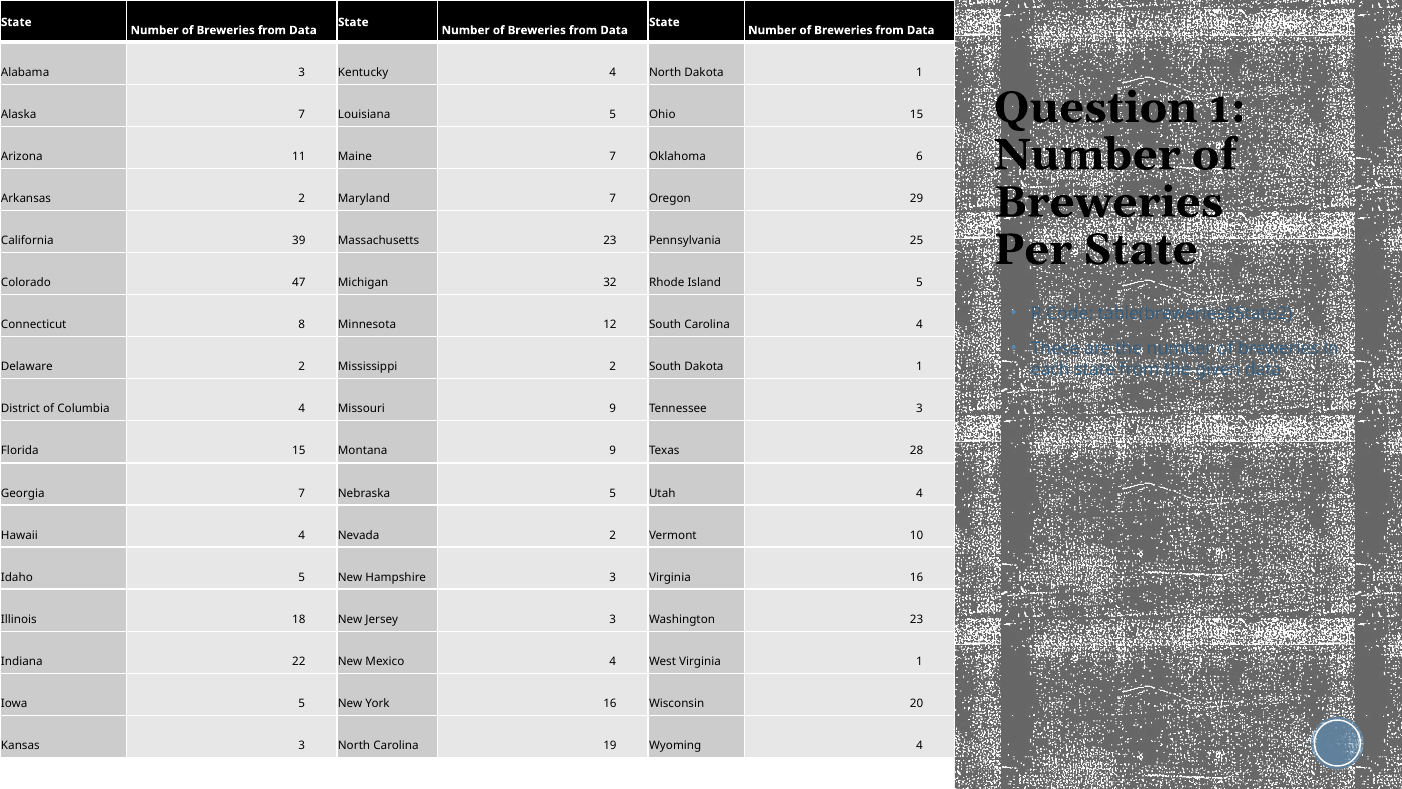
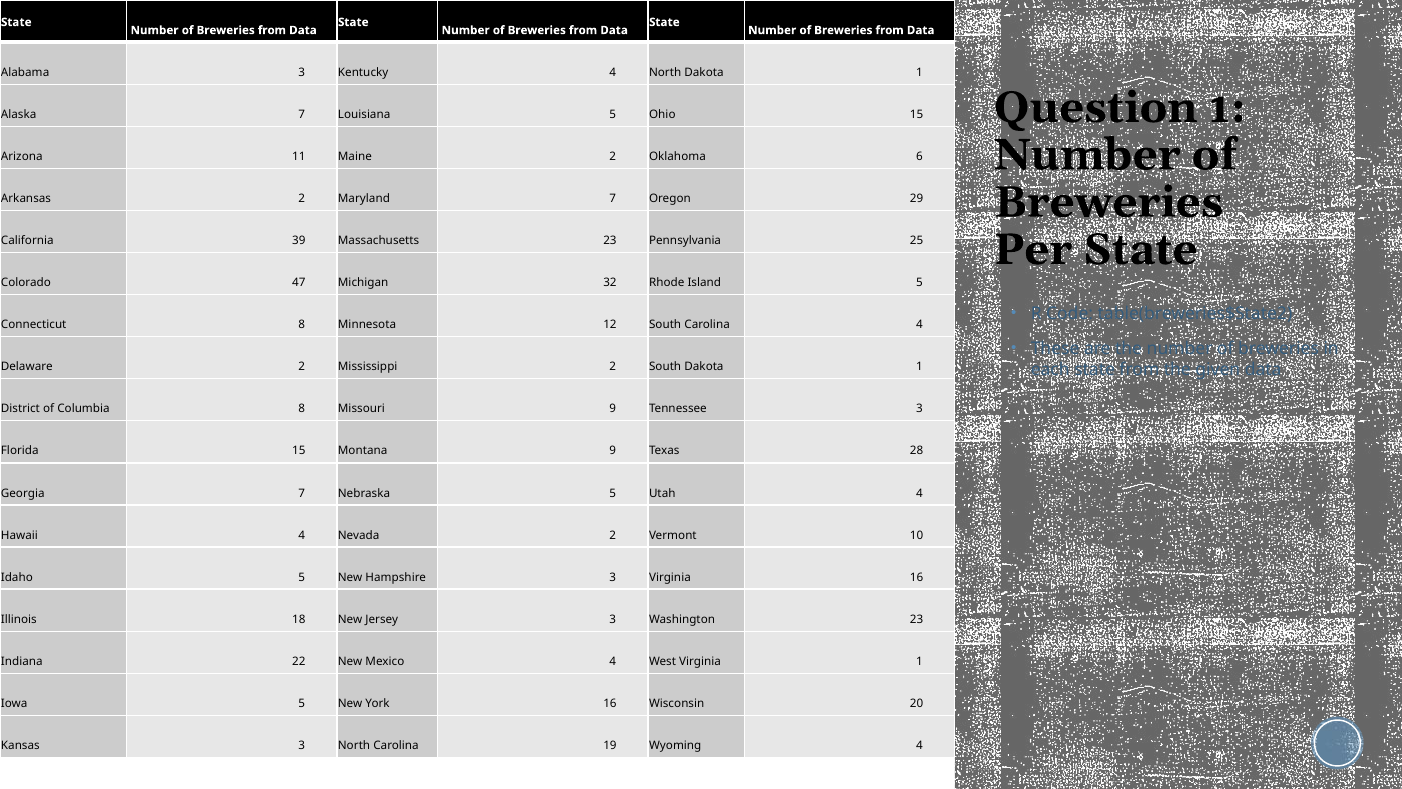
Maine 7: 7 -> 2 (613, 156)
Columbia 4: 4 -> 8 (302, 409)
